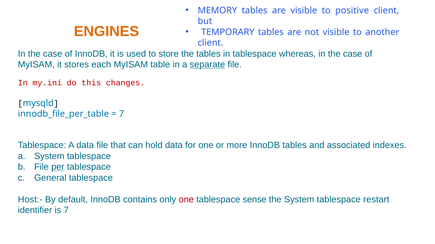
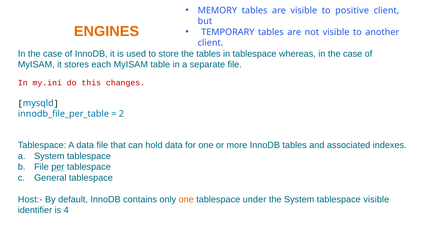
separate underline: present -> none (207, 65)
7: 7 -> 2 (121, 114)
one colour: red -> orange (186, 200)
sense: sense -> under (255, 200)
tablespace restart: restart -> visible (376, 200)
is 7: 7 -> 4 (66, 211)
